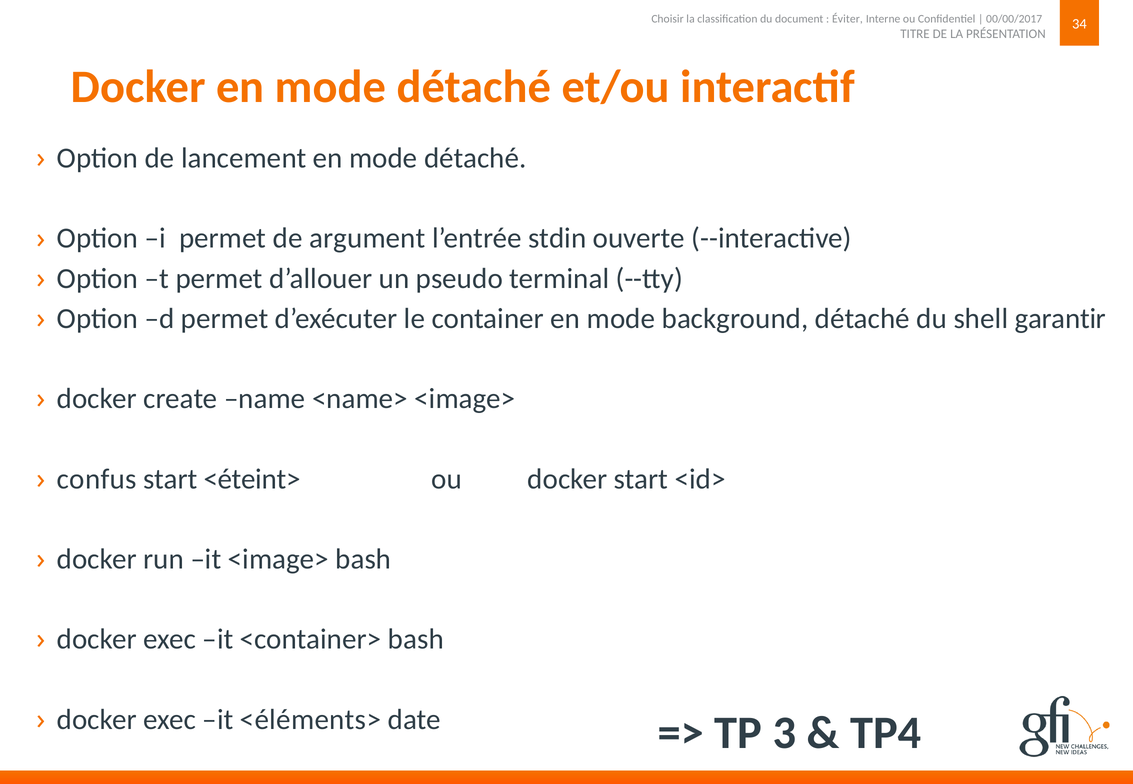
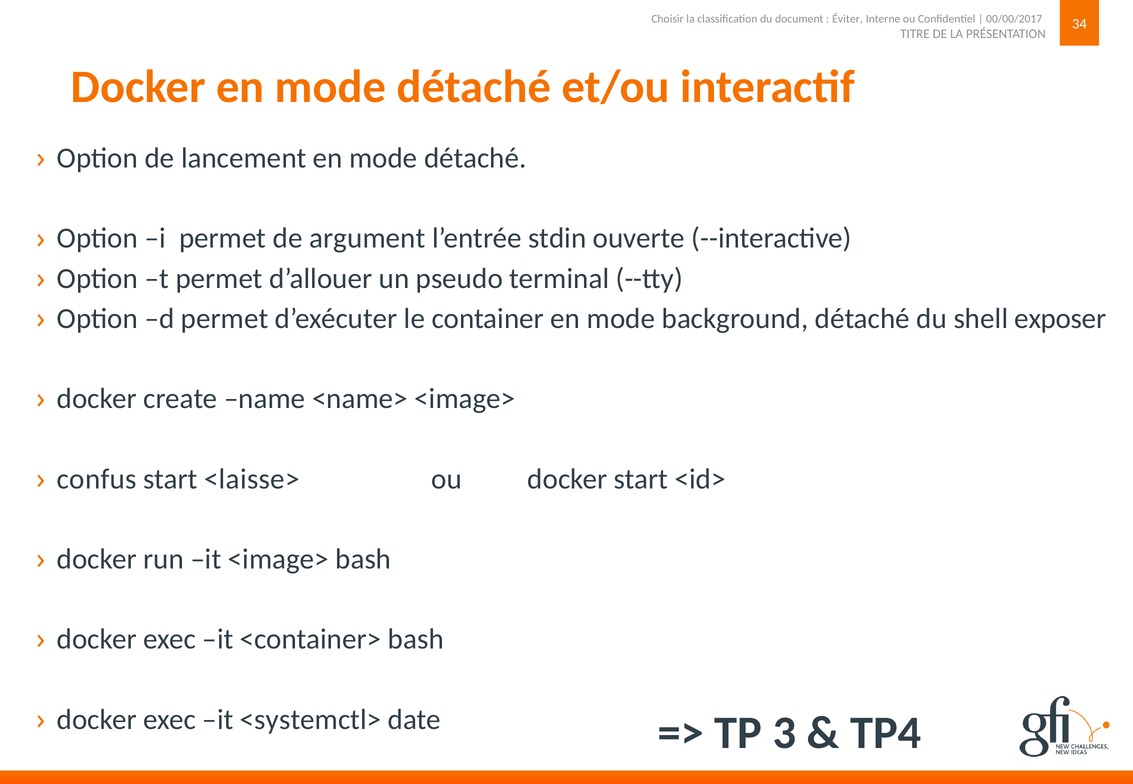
garantir: garantir -> exposer (1060, 319)
<éteint>: <éteint> -> <laisse> (252, 479)
<éléments>: <éléments> -> <systemctl> (311, 720)
